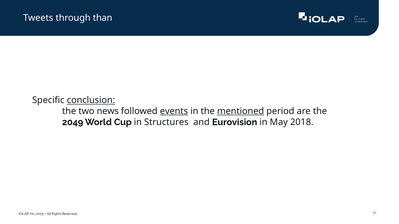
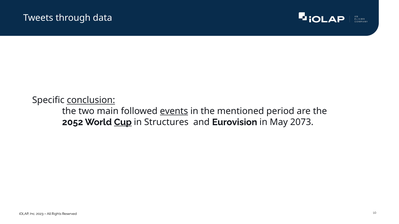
than: than -> data (103, 18)
news: news -> main (108, 111)
mentioned underline: present -> none (241, 111)
2049: 2049 -> 2052 (73, 122)
Cup underline: none -> present (123, 122)
2018: 2018 -> 2073 (302, 122)
